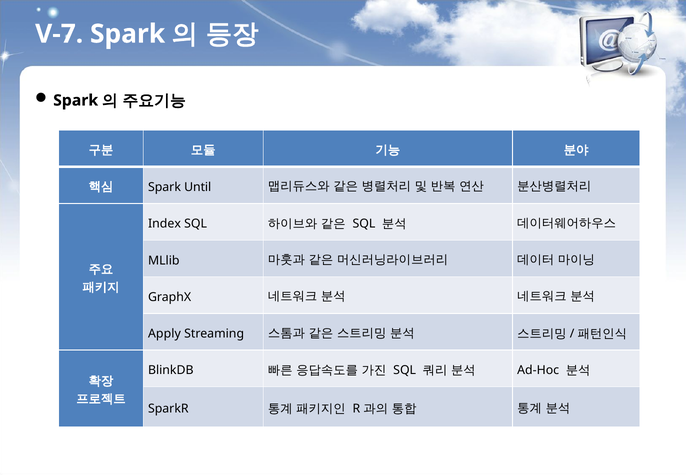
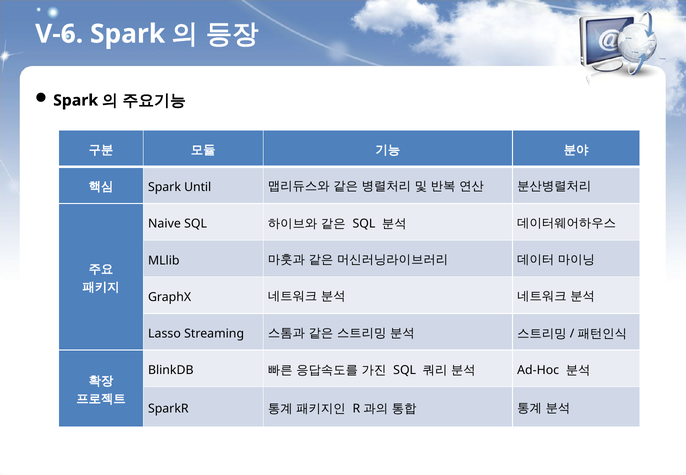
V-7: V-7 -> V-6 (59, 34)
Index: Index -> Naive (164, 224)
Apply: Apply -> Lasso (164, 334)
